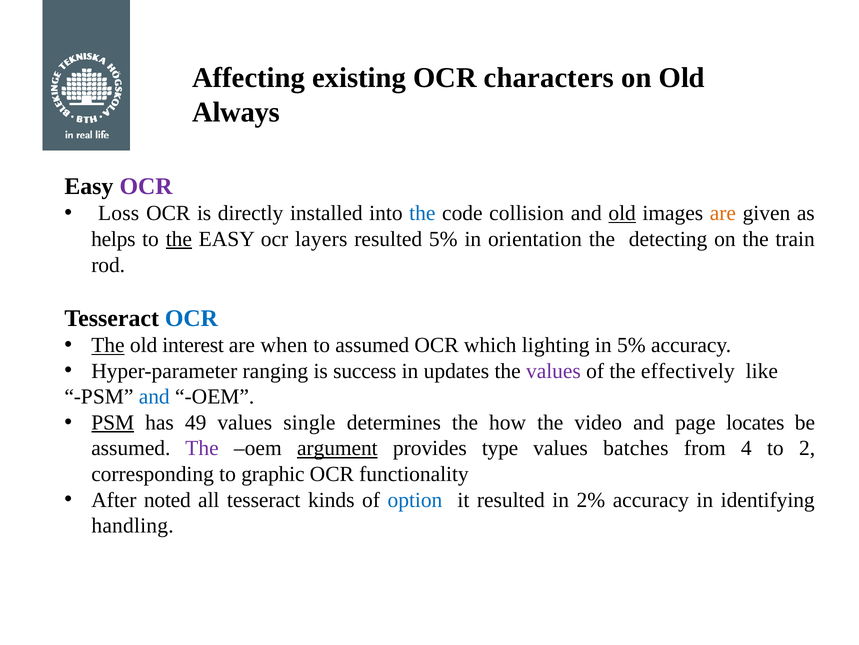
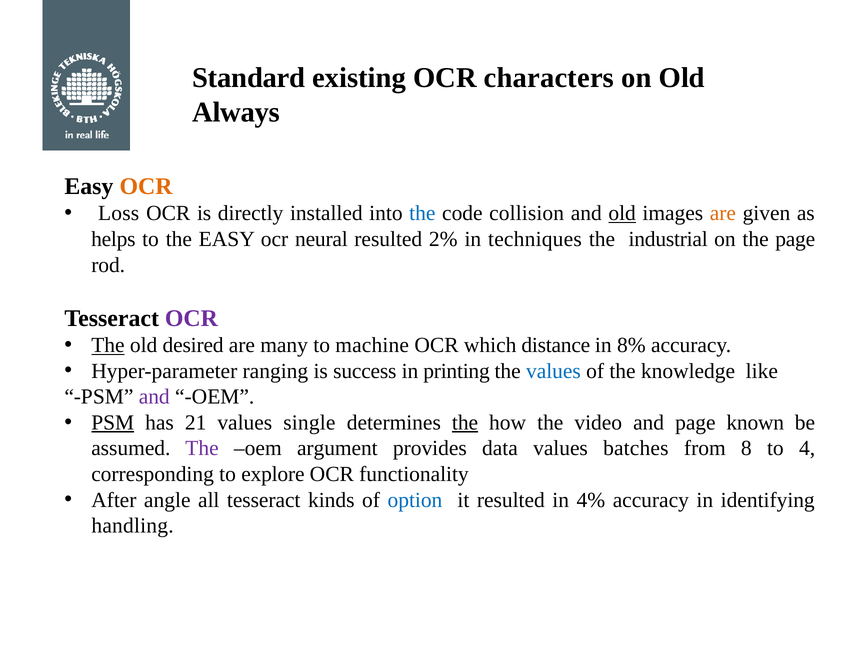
Affecting: Affecting -> Standard (249, 78)
OCR colour: purple -> orange (146, 186)
the underline: present -> none (179, 239)
layers: layers -> neural (321, 239)
resulted 5%: 5% -> 2% (443, 239)
orientation: orientation -> techniques (535, 239)
detecting: detecting -> industrial (668, 239)
the train: train -> page (795, 239)
OCR colour: blue -> purple (191, 318)
interest: interest -> desired (193, 345)
when: when -> many (284, 345)
to assumed: assumed -> machine (372, 345)
lighting: lighting -> distance (556, 345)
in 5%: 5% -> 8% (631, 345)
updates: updates -> printing (457, 371)
values colour: purple -> blue (553, 371)
effectively: effectively -> knowledge (688, 371)
and colour: blue -> purple (154, 396)
49: 49 -> 21 (196, 422)
the underline: none -> present (465, 422)
locates: locates -> known (755, 422)
argument underline: present -> none (337, 448)
type: type -> data (500, 448)
4: 4 -> 8 (746, 448)
2: 2 -> 4 (807, 448)
graphic: graphic -> explore (273, 474)
noted: noted -> angle (167, 499)
2%: 2% -> 4% (591, 499)
